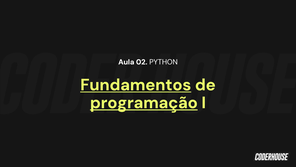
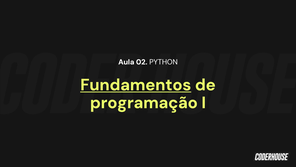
programação underline: present -> none (144, 102)
